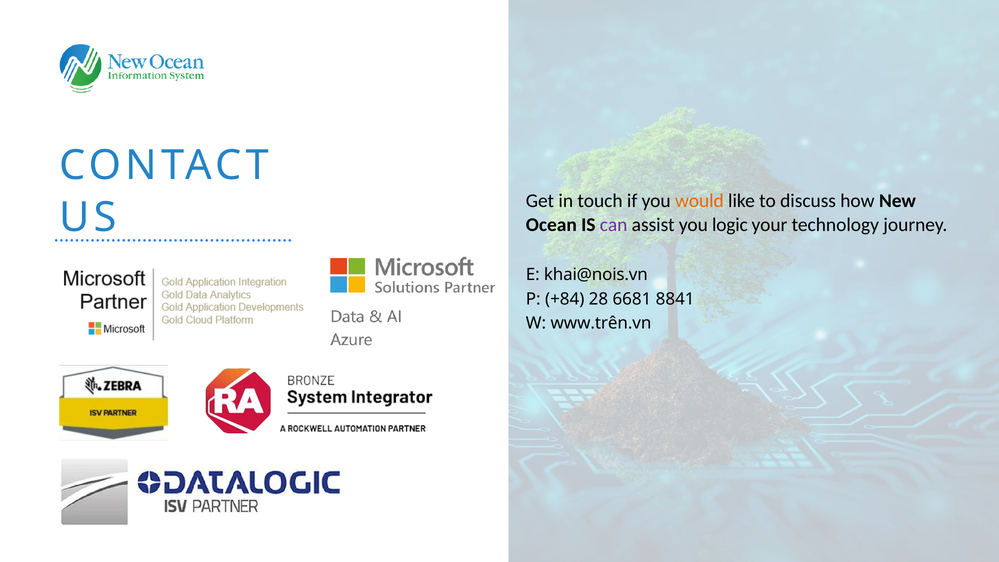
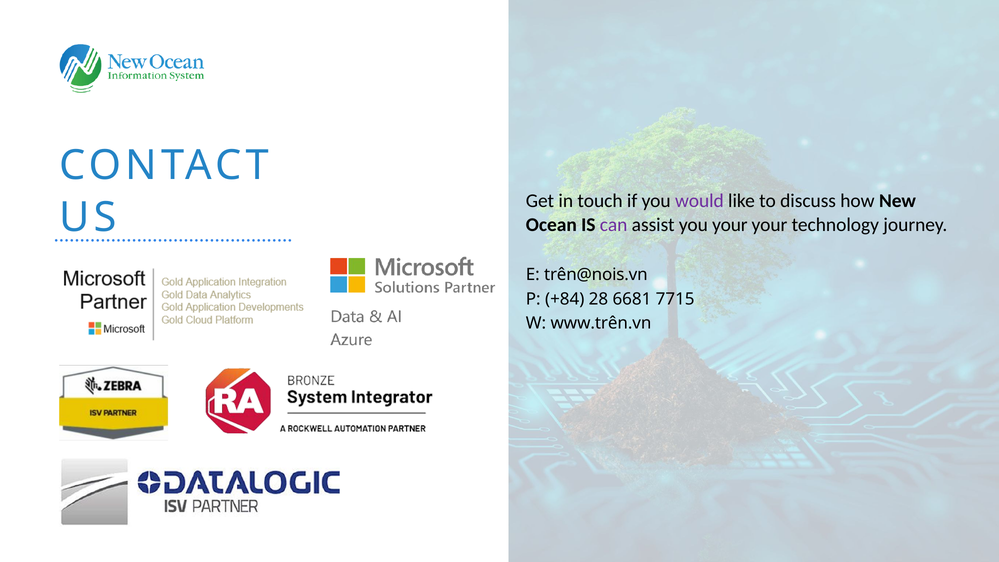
would colour: orange -> purple (699, 201)
you logic: logic -> your (730, 225)
khai@nois.vn: khai@nois.vn -> trên@nois.vn (596, 275)
8841: 8841 -> 7715 (675, 299)
